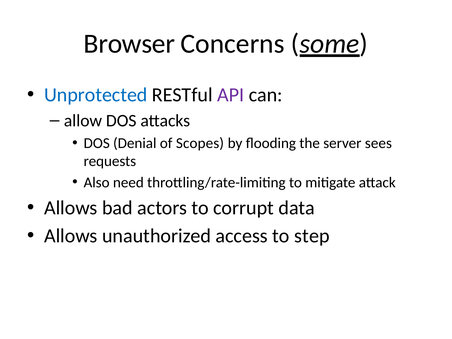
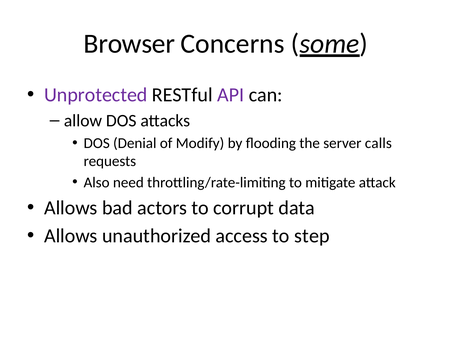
Unprotected colour: blue -> purple (96, 95)
Scopes: Scopes -> Modify (200, 143)
sees: sees -> calls (378, 143)
